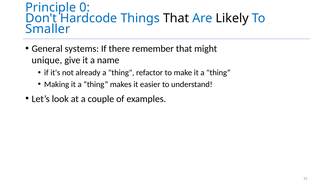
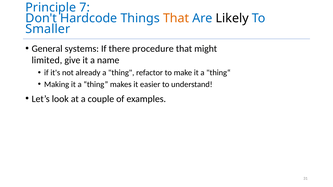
0: 0 -> 7 (85, 8)
That colour: black -> orange (176, 18)
remember: remember -> procedure (153, 49)
unique: unique -> limited (47, 60)
